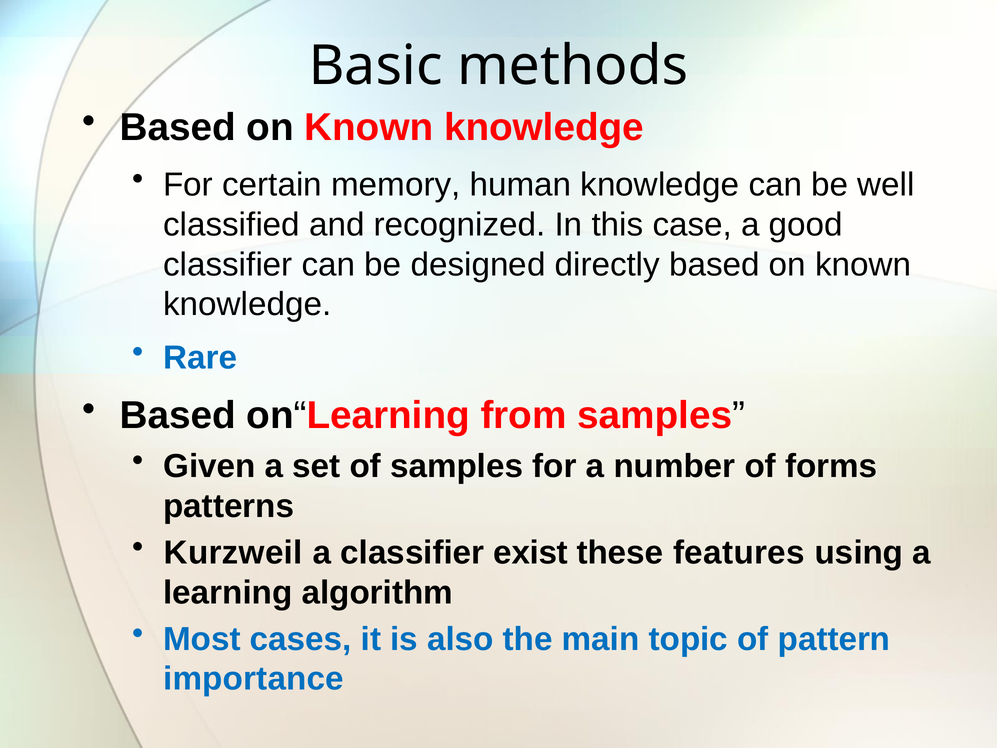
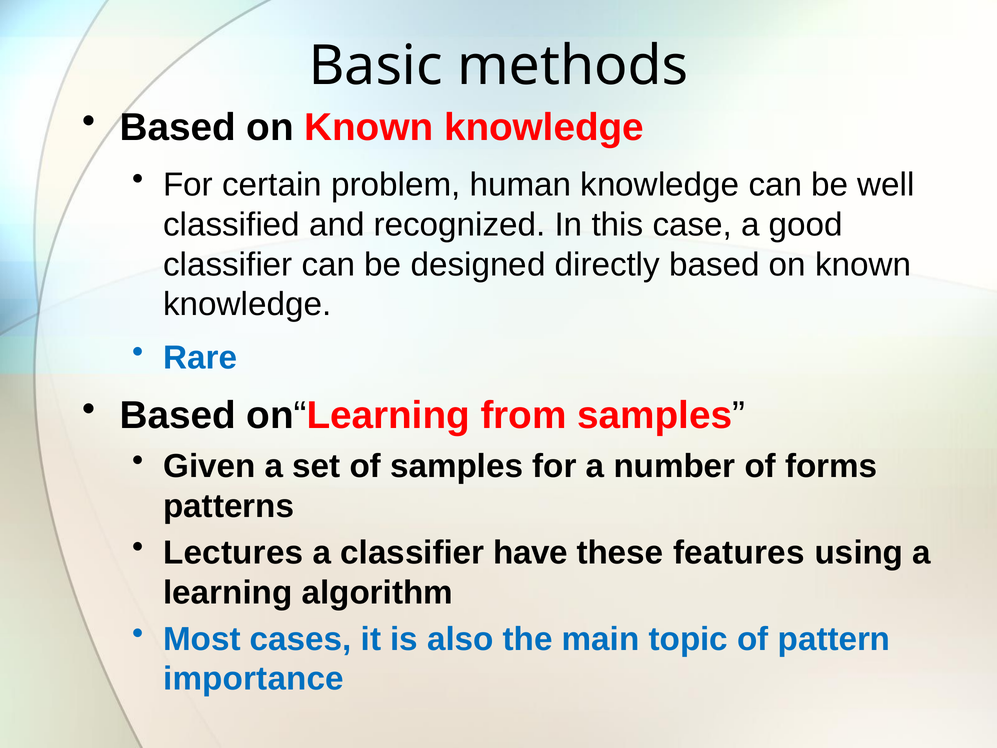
memory: memory -> problem (396, 185)
Kurzweil: Kurzweil -> Lectures (233, 552)
exist: exist -> have (531, 552)
